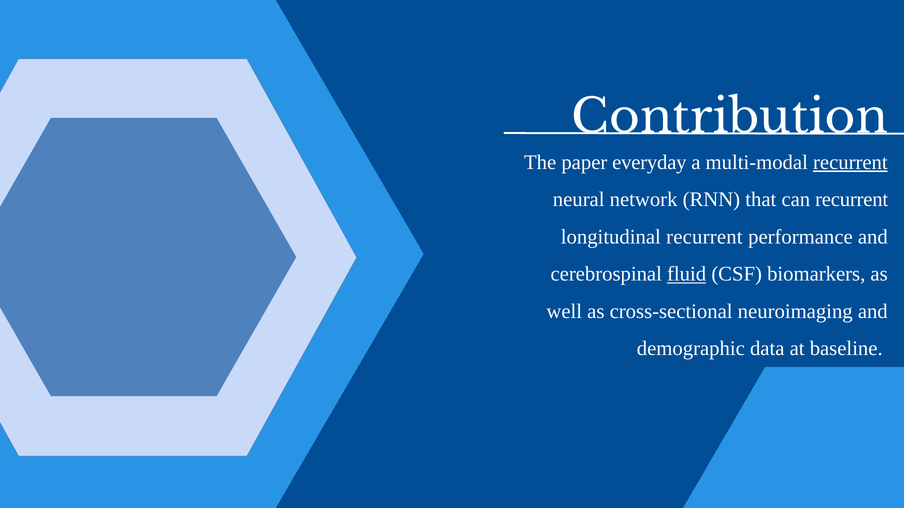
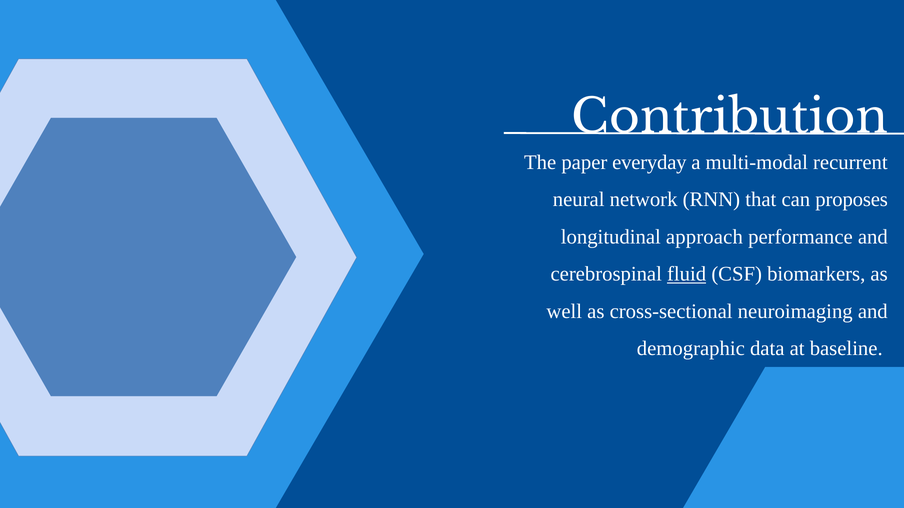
recurrent underline: present -> none (850, 163)
can recurrent: recurrent -> proposes (852, 200)
longitudinal recurrent: recurrent -> approach (704, 237)
